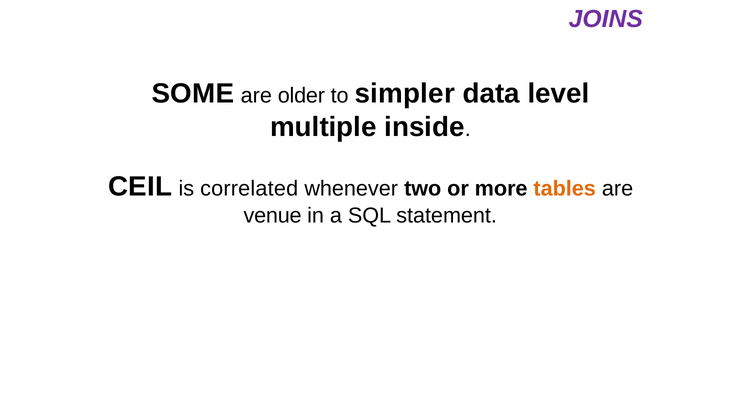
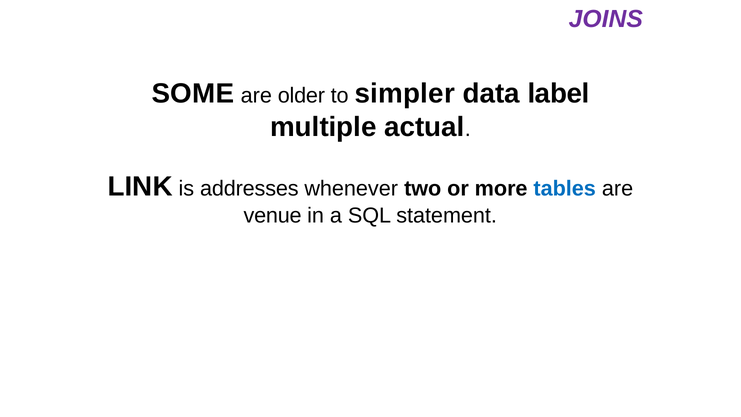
level: level -> label (559, 94)
inside: inside -> actual (424, 127)
CEIL: CEIL -> LINK (140, 186)
correlated: correlated -> addresses (249, 188)
tables colour: orange -> blue (565, 188)
